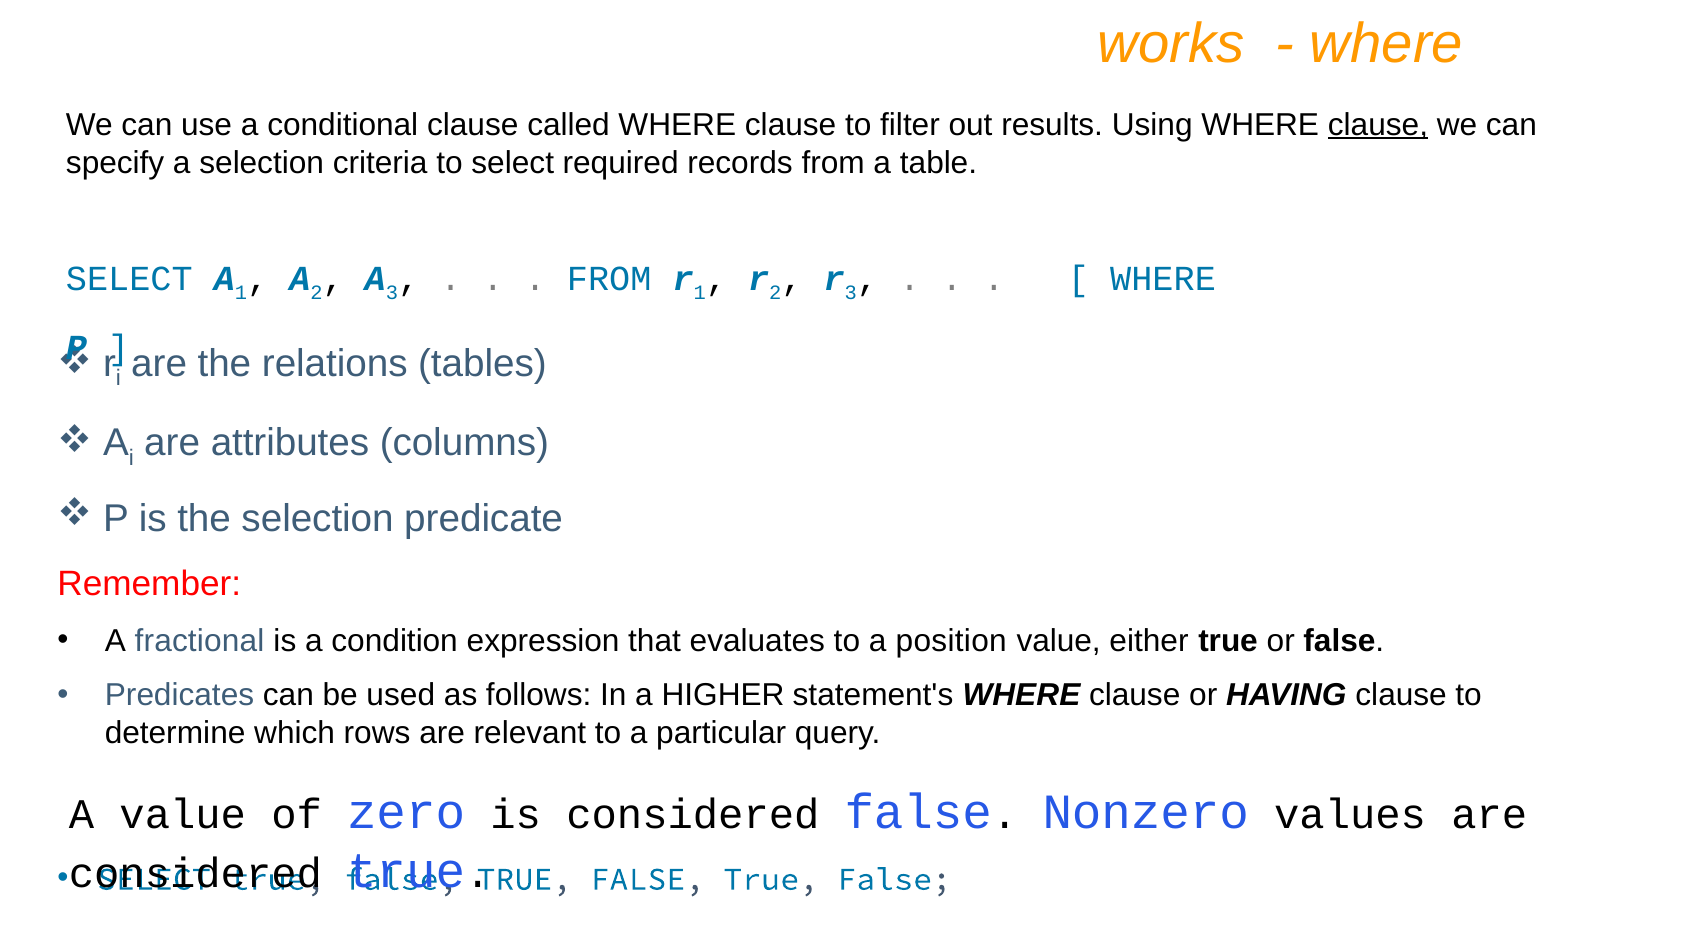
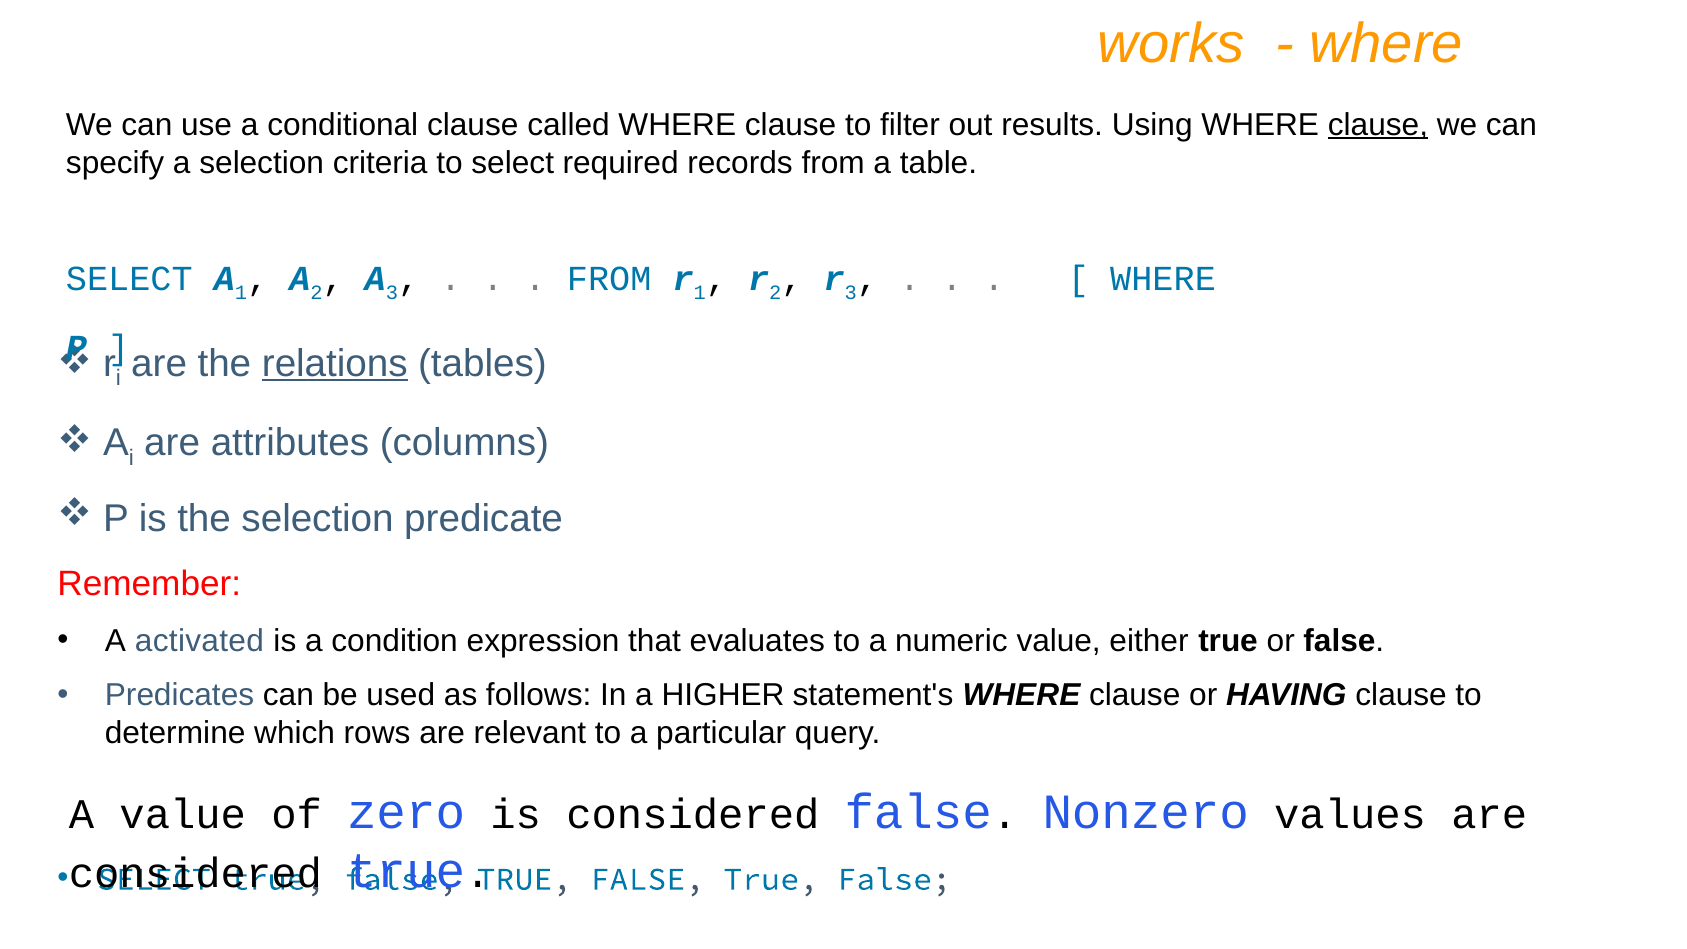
relations underline: none -> present (335, 364)
fractional: fractional -> activated (199, 641)
position: position -> numeric (951, 641)
